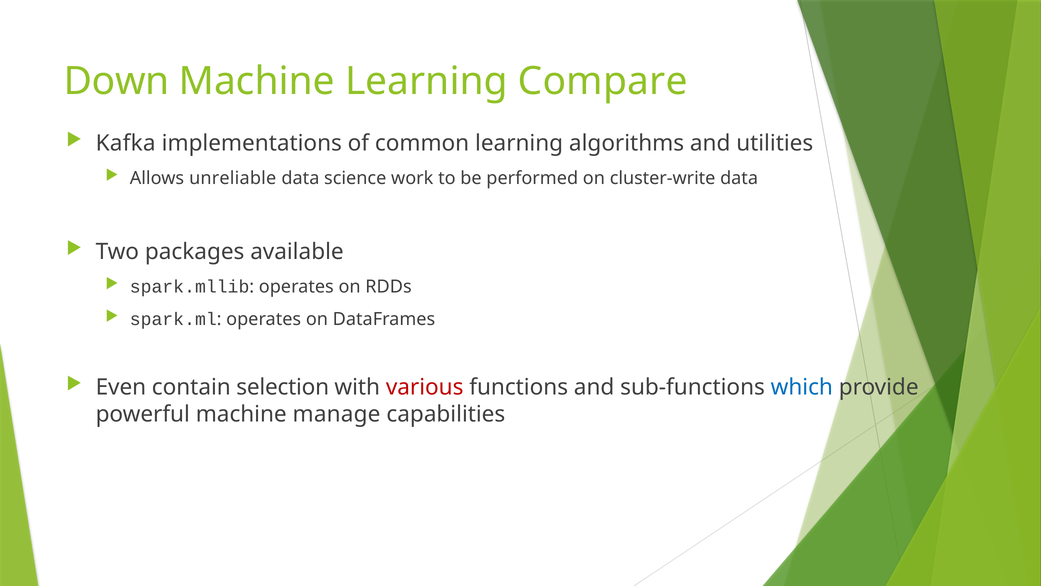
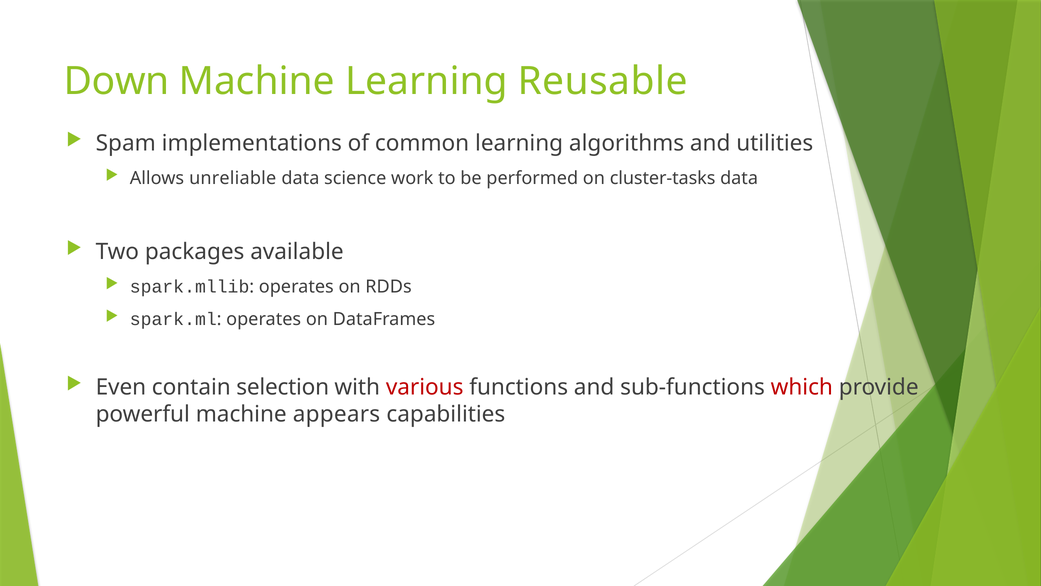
Compare: Compare -> Reusable (603, 81)
Kafka: Kafka -> Spam (126, 143)
cluster-write: cluster-write -> cluster-tasks (663, 178)
which colour: blue -> red (802, 387)
manage: manage -> appears (336, 414)
